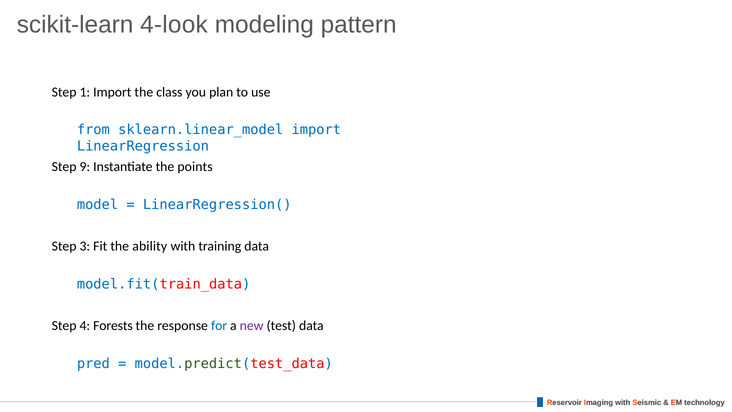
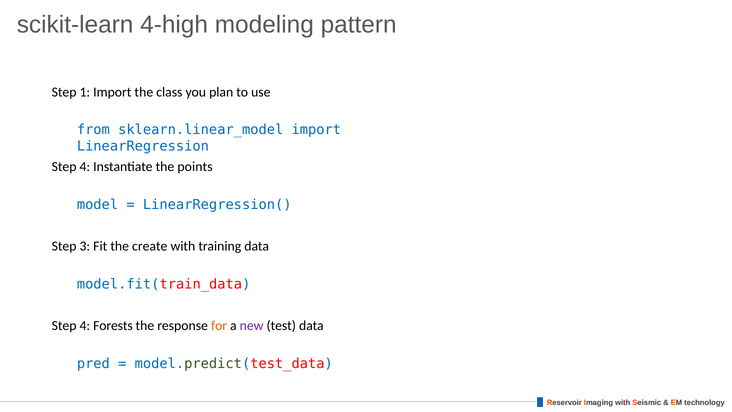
4-look: 4-look -> 4-high (174, 25)
9: 9 -> 4 (85, 167)
ability: ability -> create (150, 246)
for colour: blue -> orange (219, 325)
